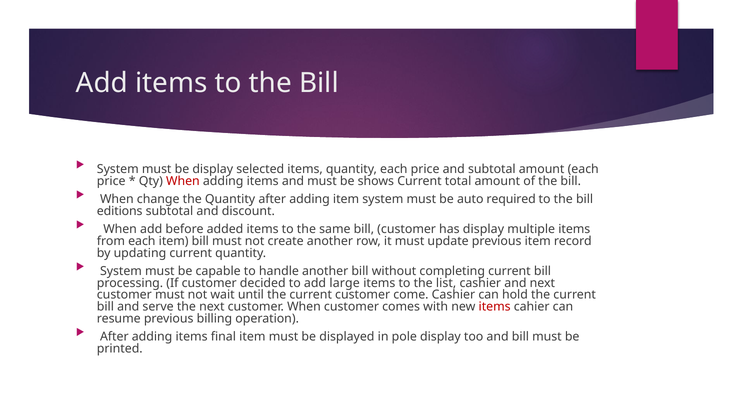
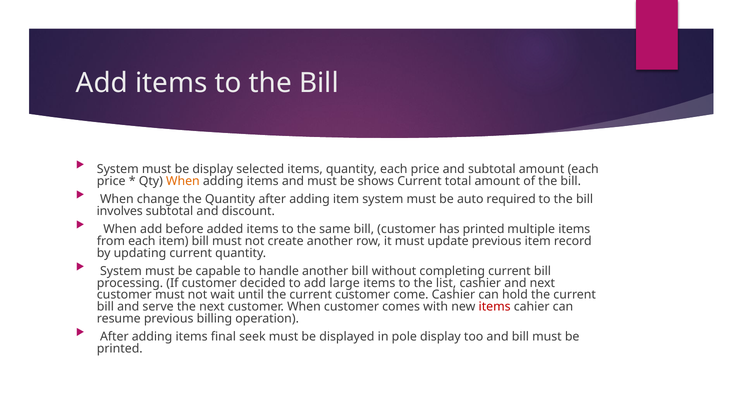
When colour: red -> orange (183, 181)
editions: editions -> involves (120, 211)
has display: display -> printed (484, 229)
final item: item -> seek (252, 337)
